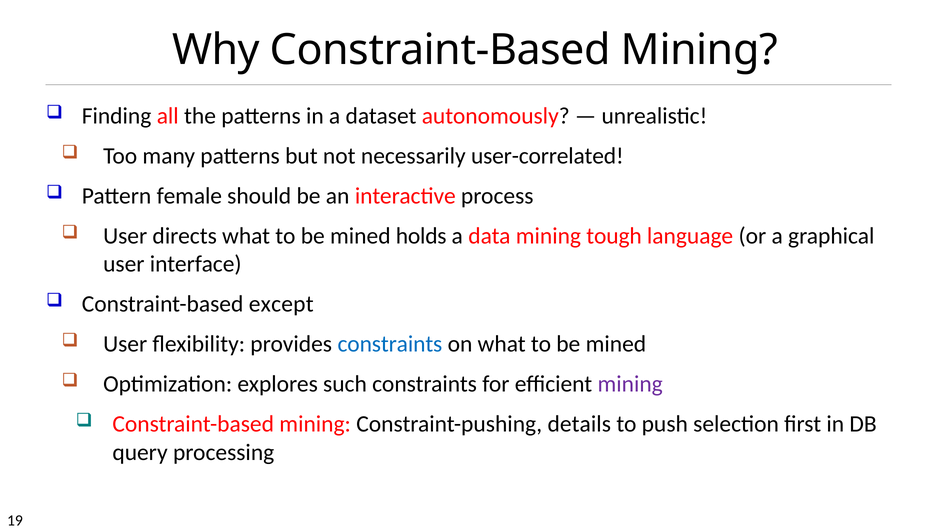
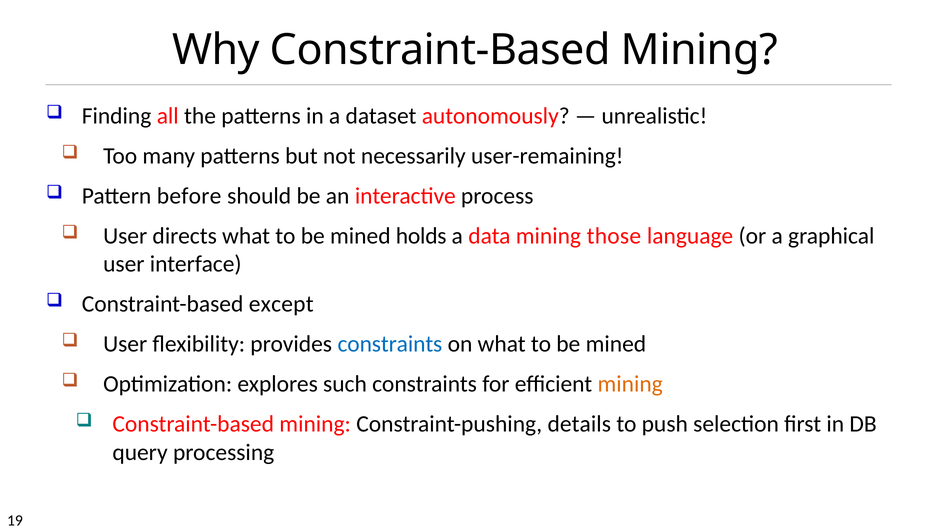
user-correlated: user-correlated -> user-remaining (547, 156)
female: female -> before (189, 196)
tough: tough -> those (614, 236)
mining colour: purple -> orange (630, 384)
